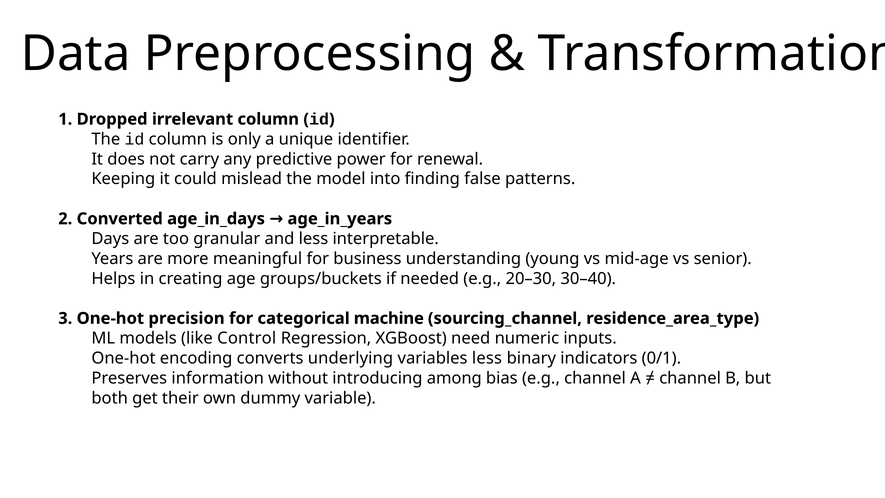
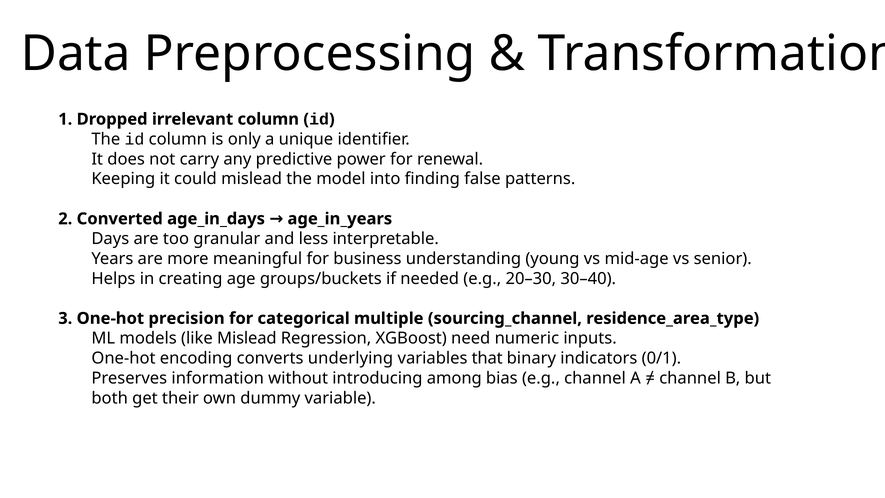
machine: machine -> multiple (389, 318)
like Control: Control -> Mislead (247, 338)
variables less: less -> that (487, 358)
